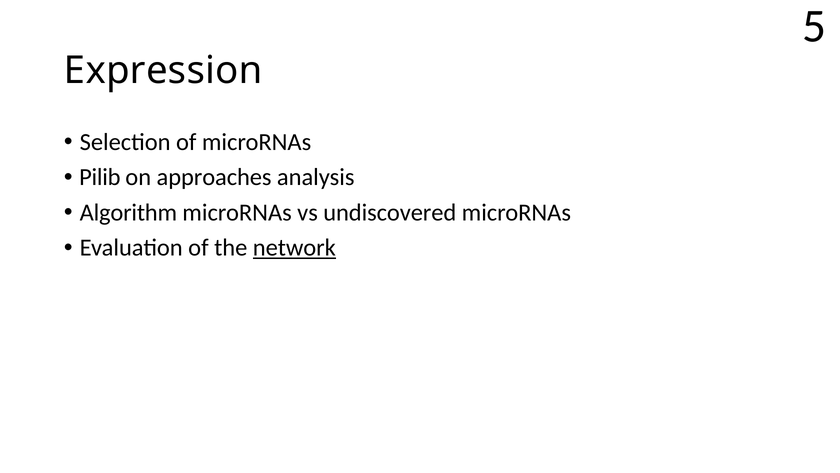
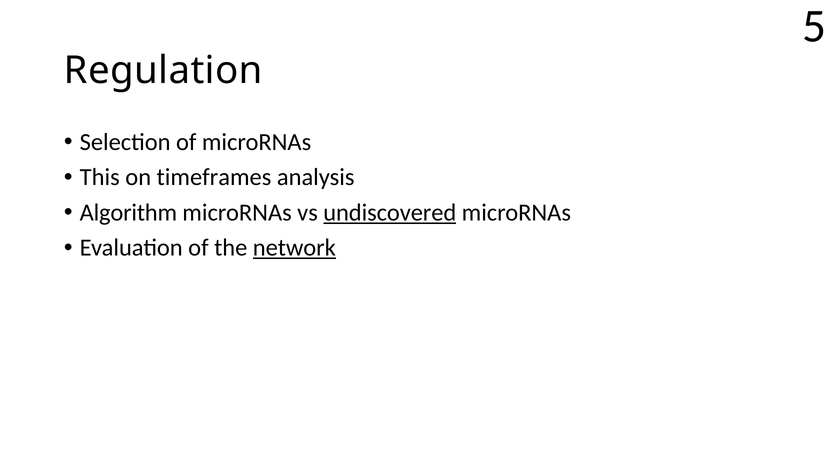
Expression: Expression -> Regulation (163, 71)
Pilib: Pilib -> This (100, 177)
approaches: approaches -> timeframes (214, 177)
undiscovered underline: none -> present (390, 212)
